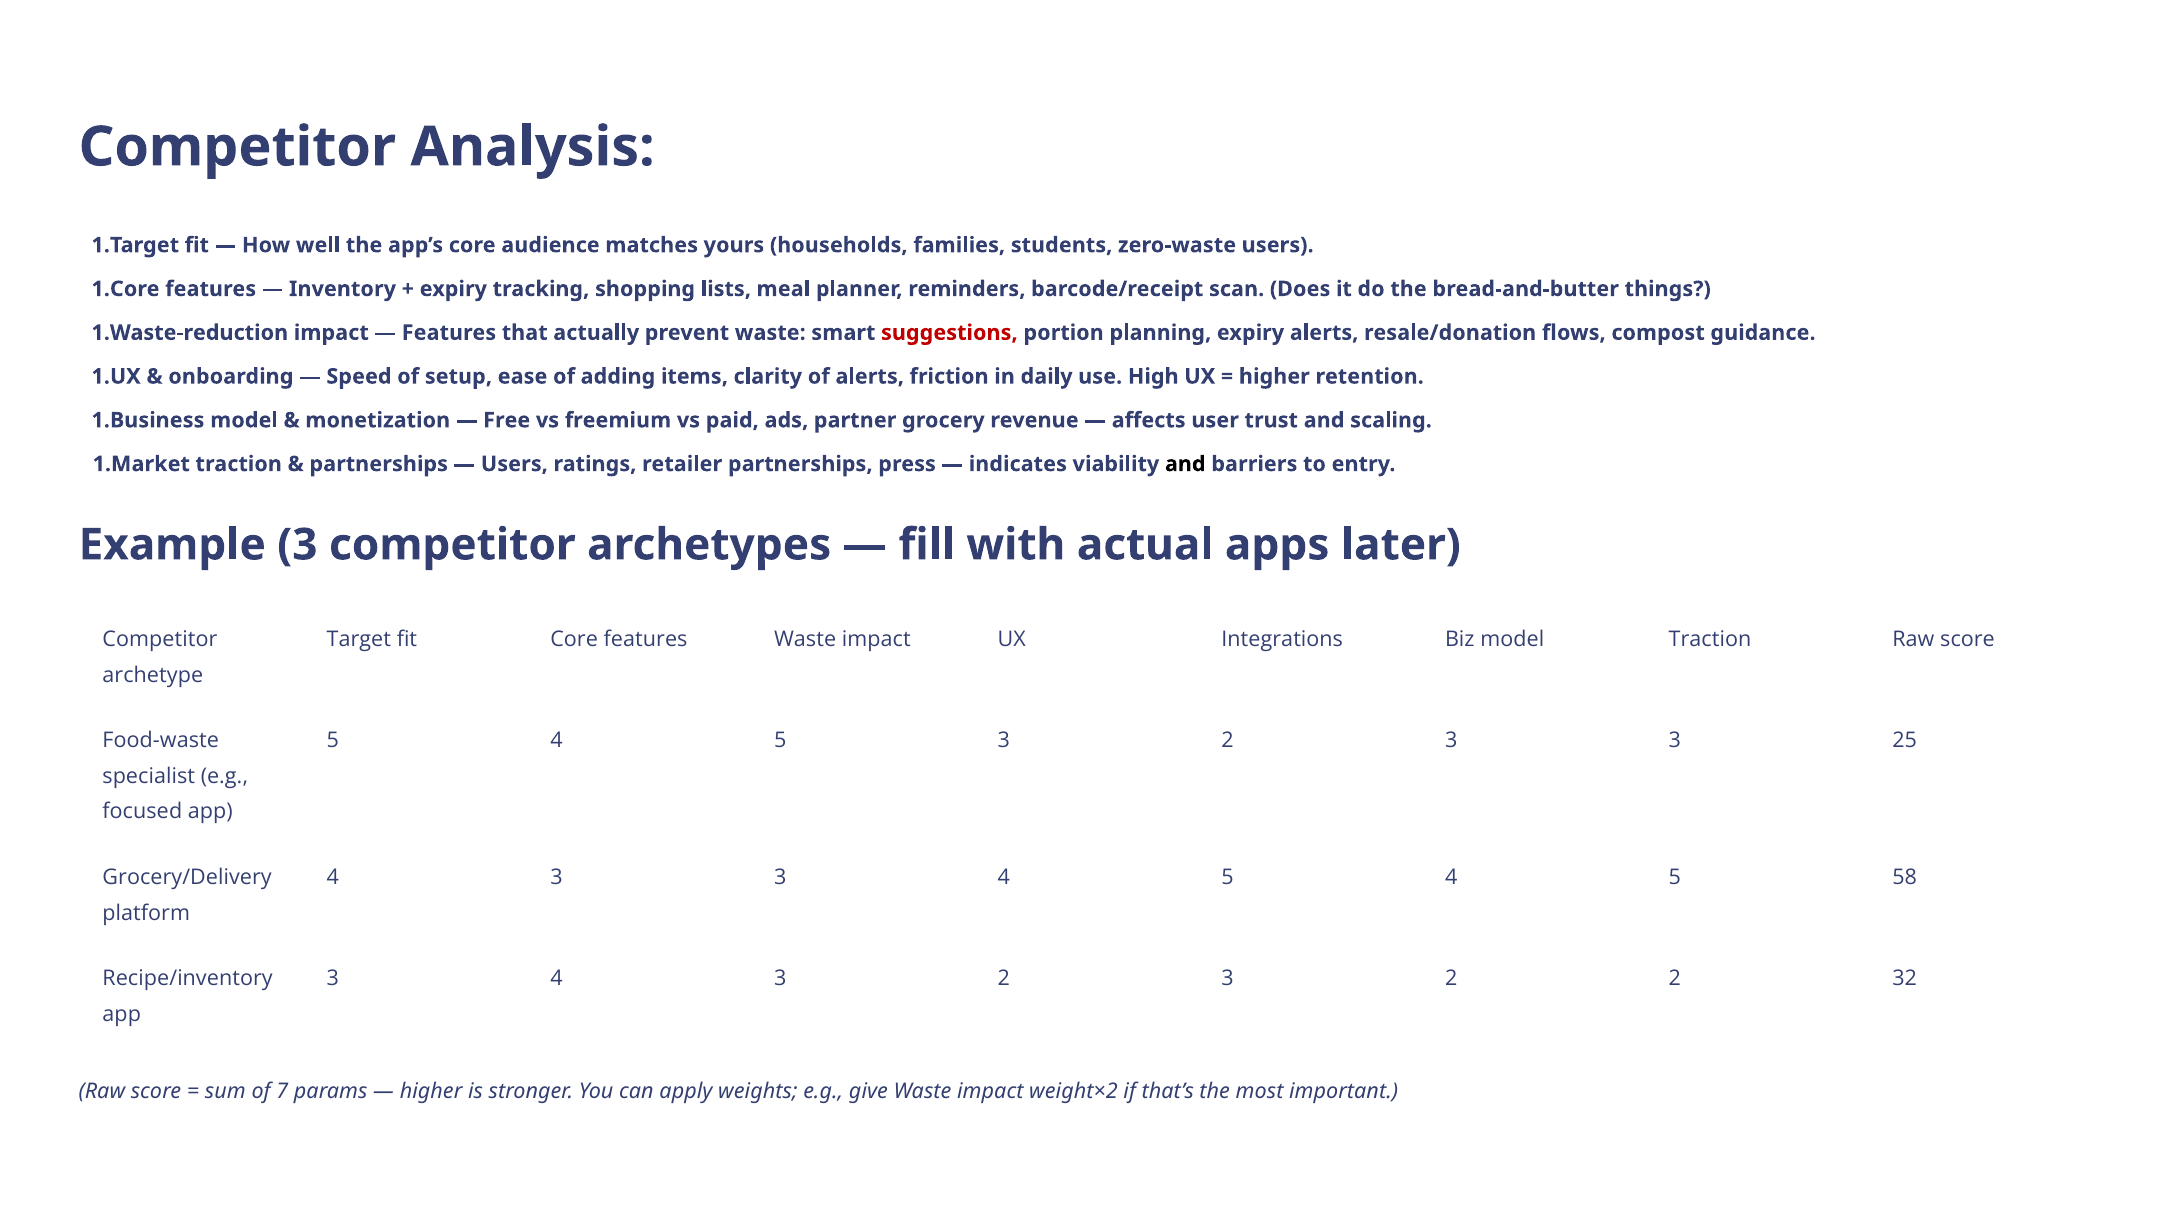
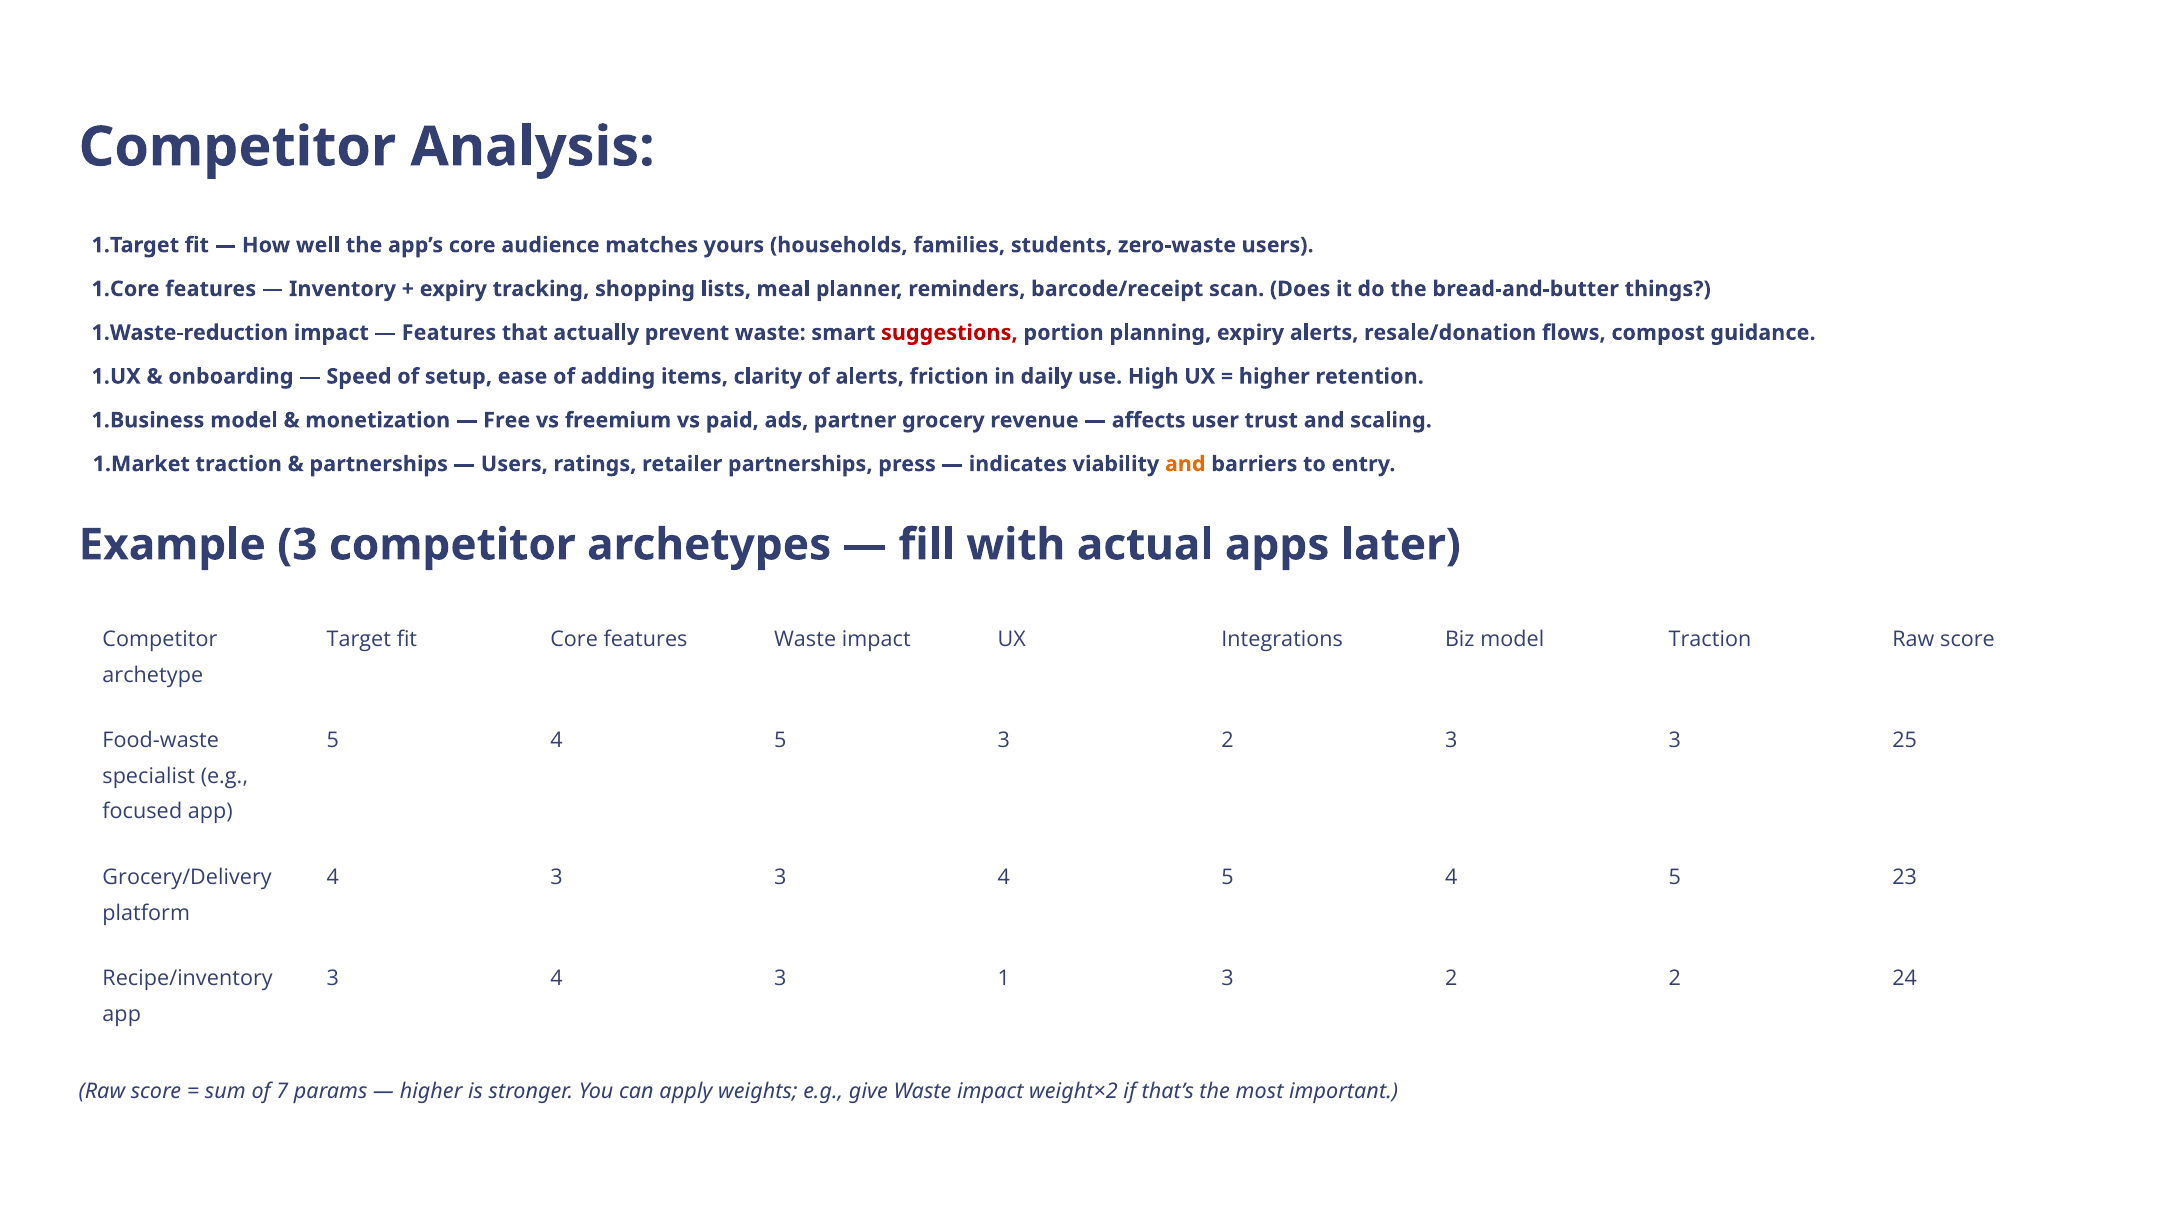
and colour: black -> orange (1185, 464)
58: 58 -> 23 (1905, 877)
4 3 2: 2 -> 1 (1004, 979)
32: 32 -> 24 (1905, 979)
